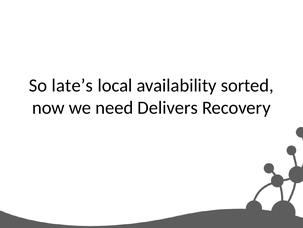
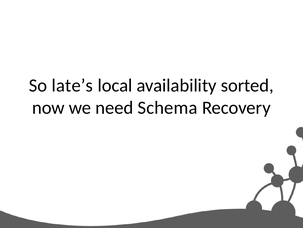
Delivers: Delivers -> Schema (168, 107)
